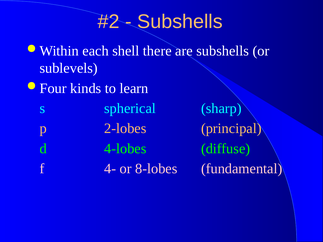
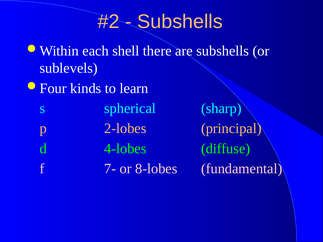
4-: 4- -> 7- (110, 169)
